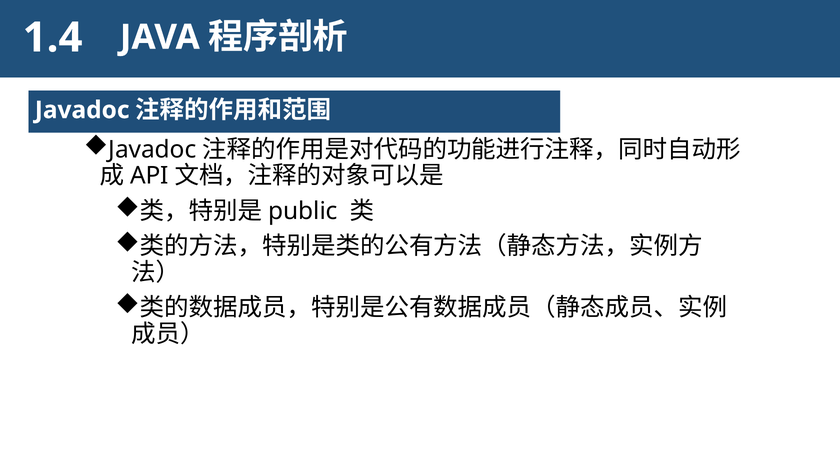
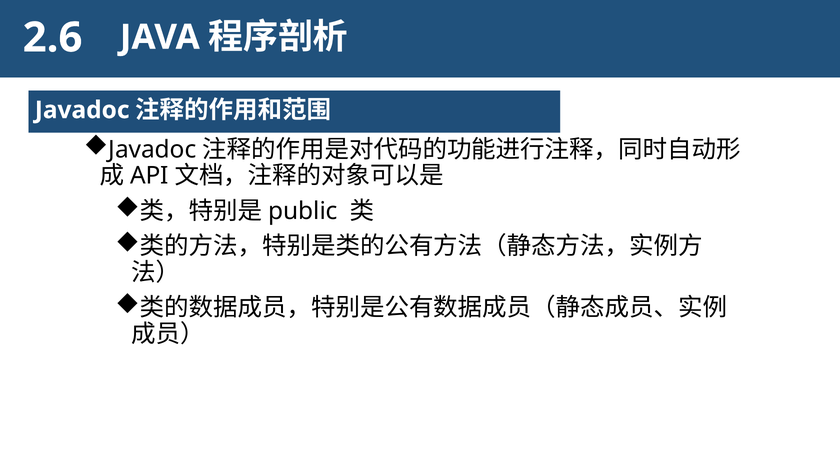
1.4: 1.4 -> 2.6 (53, 38)
